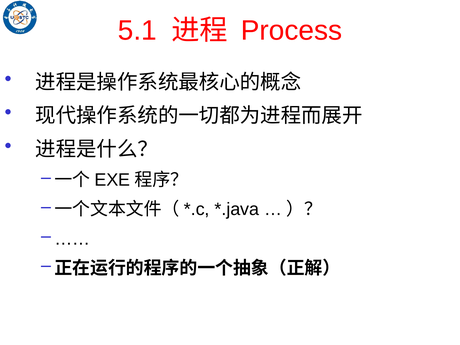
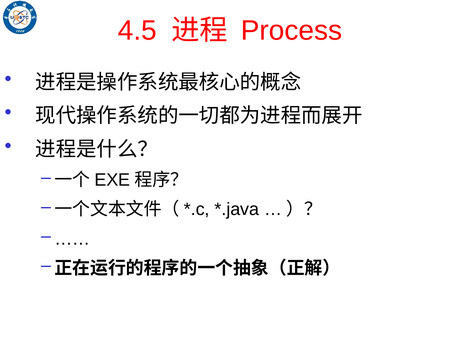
5.1: 5.1 -> 4.5 (137, 31)
